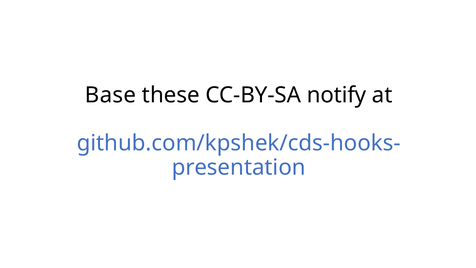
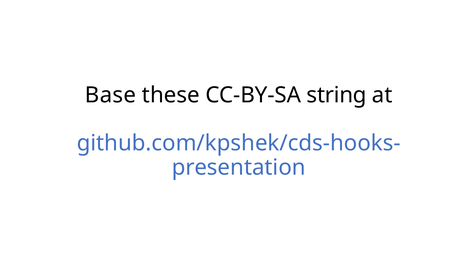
notify: notify -> string (337, 95)
